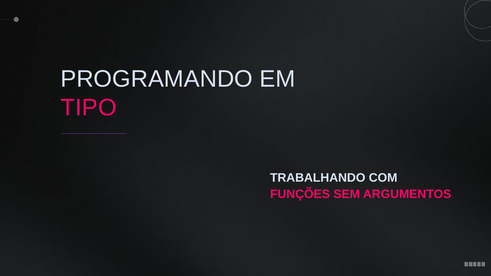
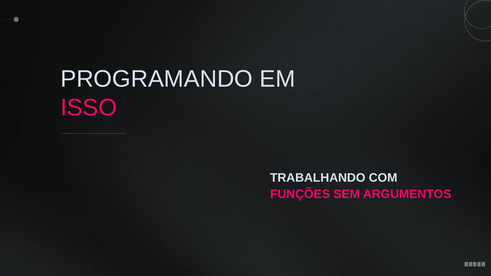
TIPO: TIPO -> ISSO (89, 108)
